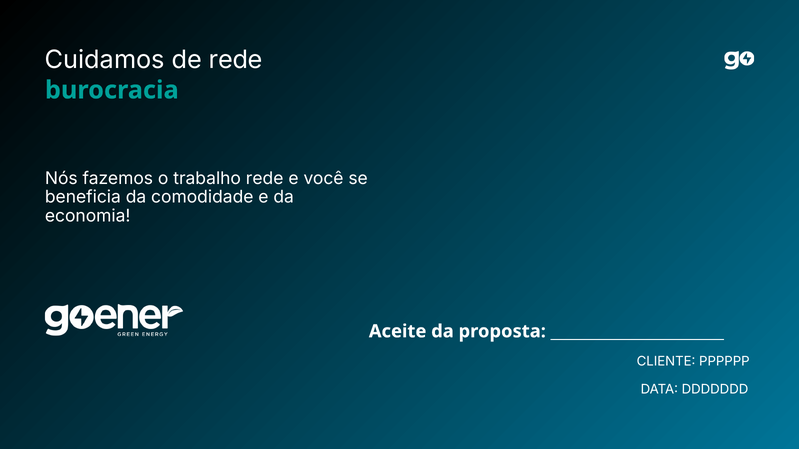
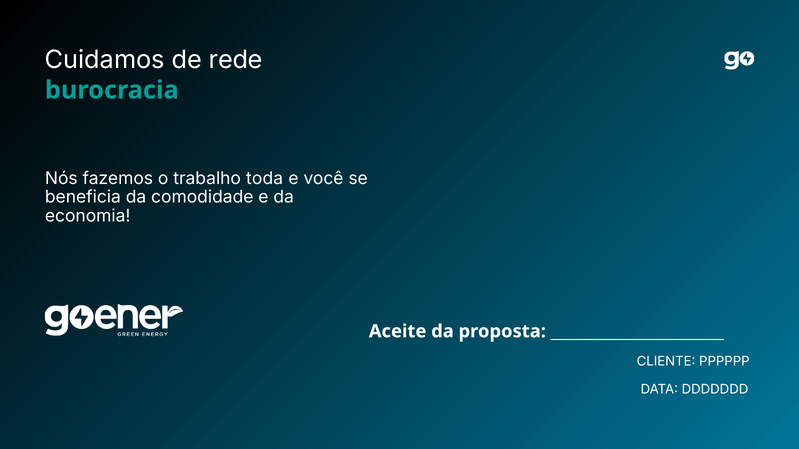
trabalho rede: rede -> toda (265, 179)
